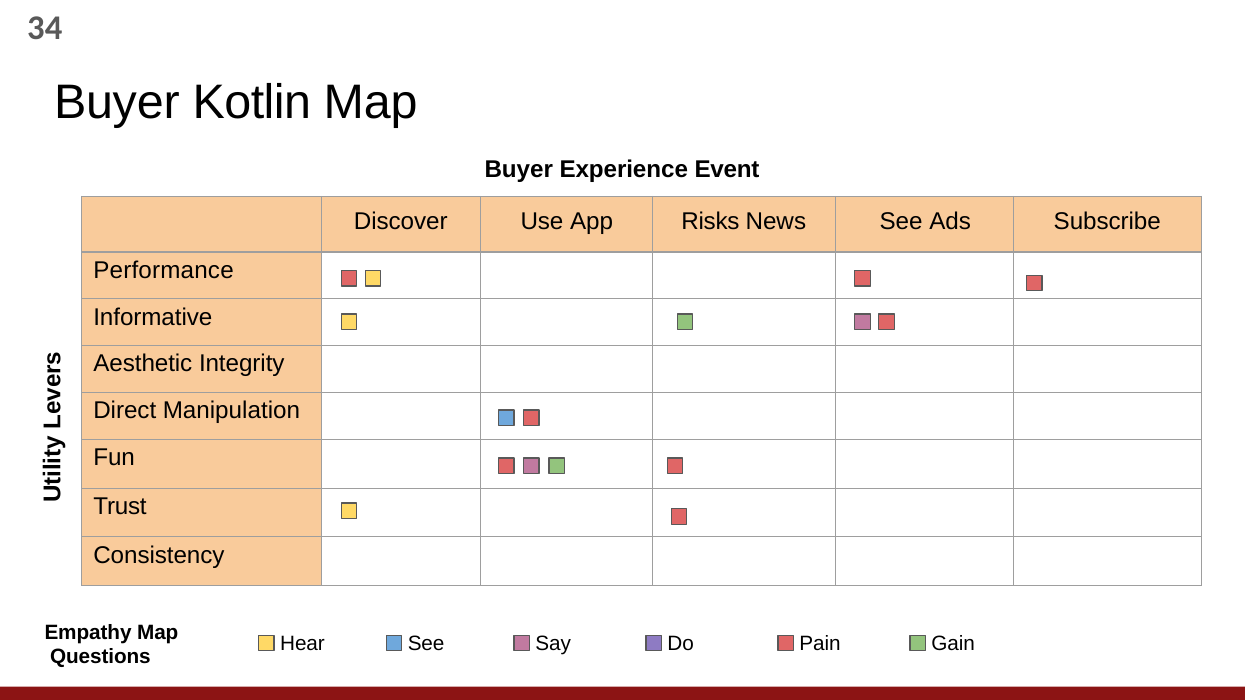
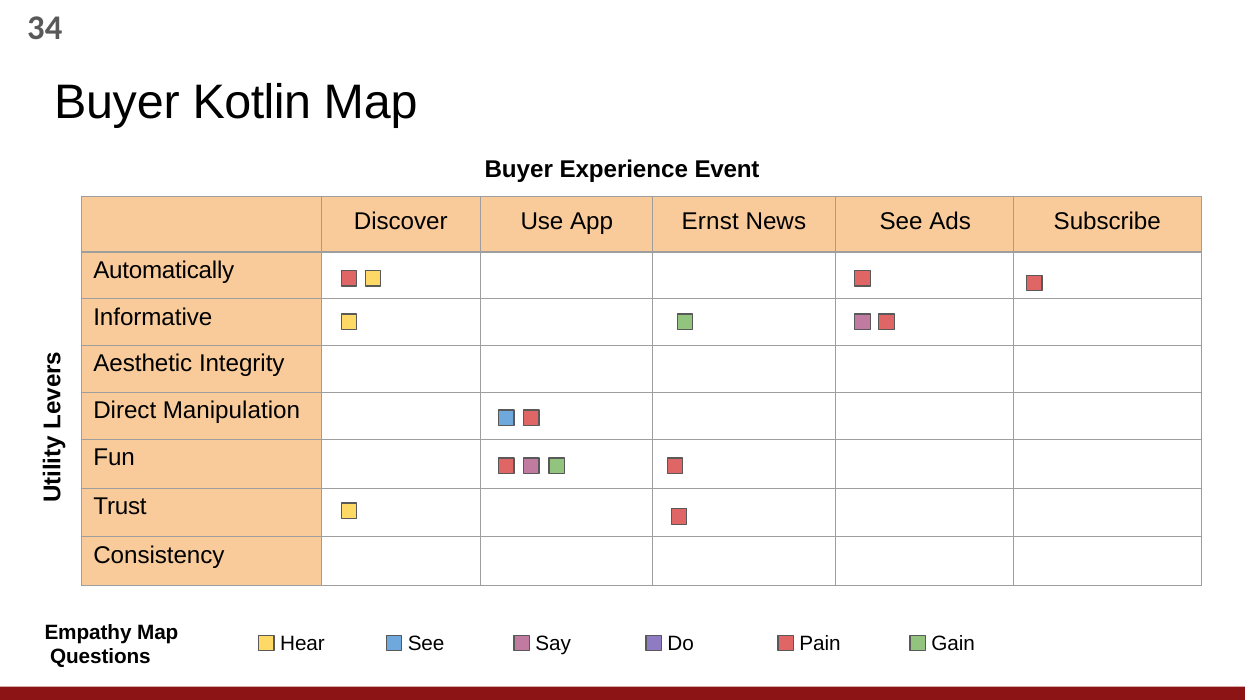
Risks: Risks -> Ernst (710, 221)
Performance: Performance -> Automatically (164, 270)
